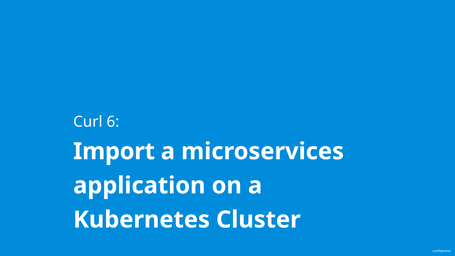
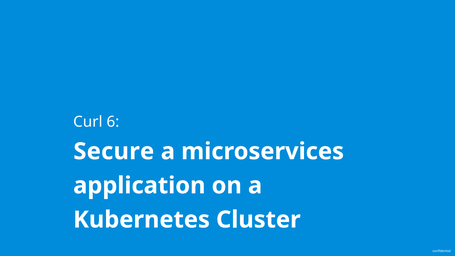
Import: Import -> Secure (114, 151)
